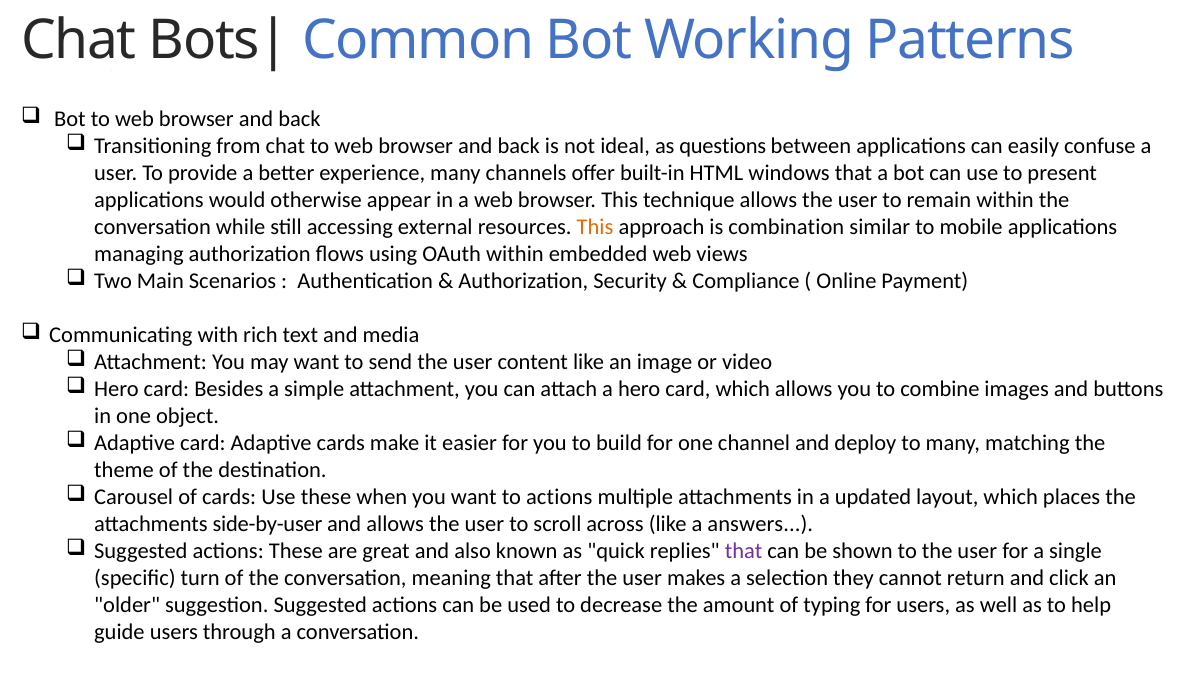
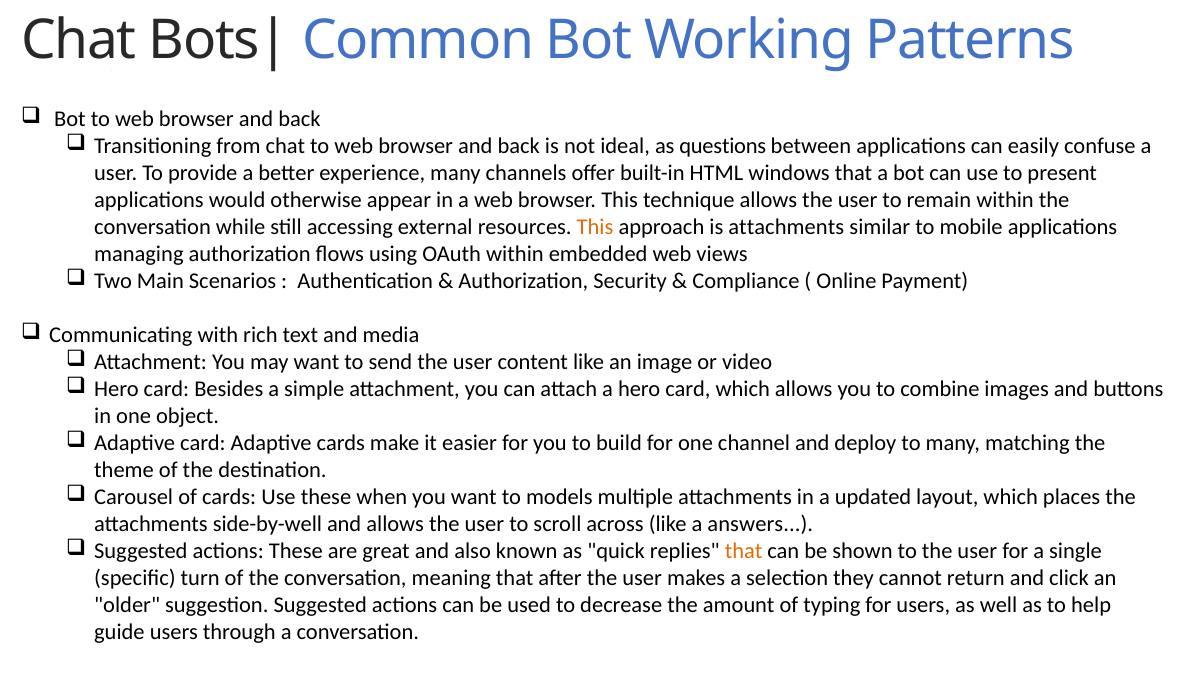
is combination: combination -> attachments (786, 227)
to actions: actions -> models (559, 497)
side-by-user: side-by-user -> side-by-well (267, 524)
that colour: purple -> orange (744, 551)
